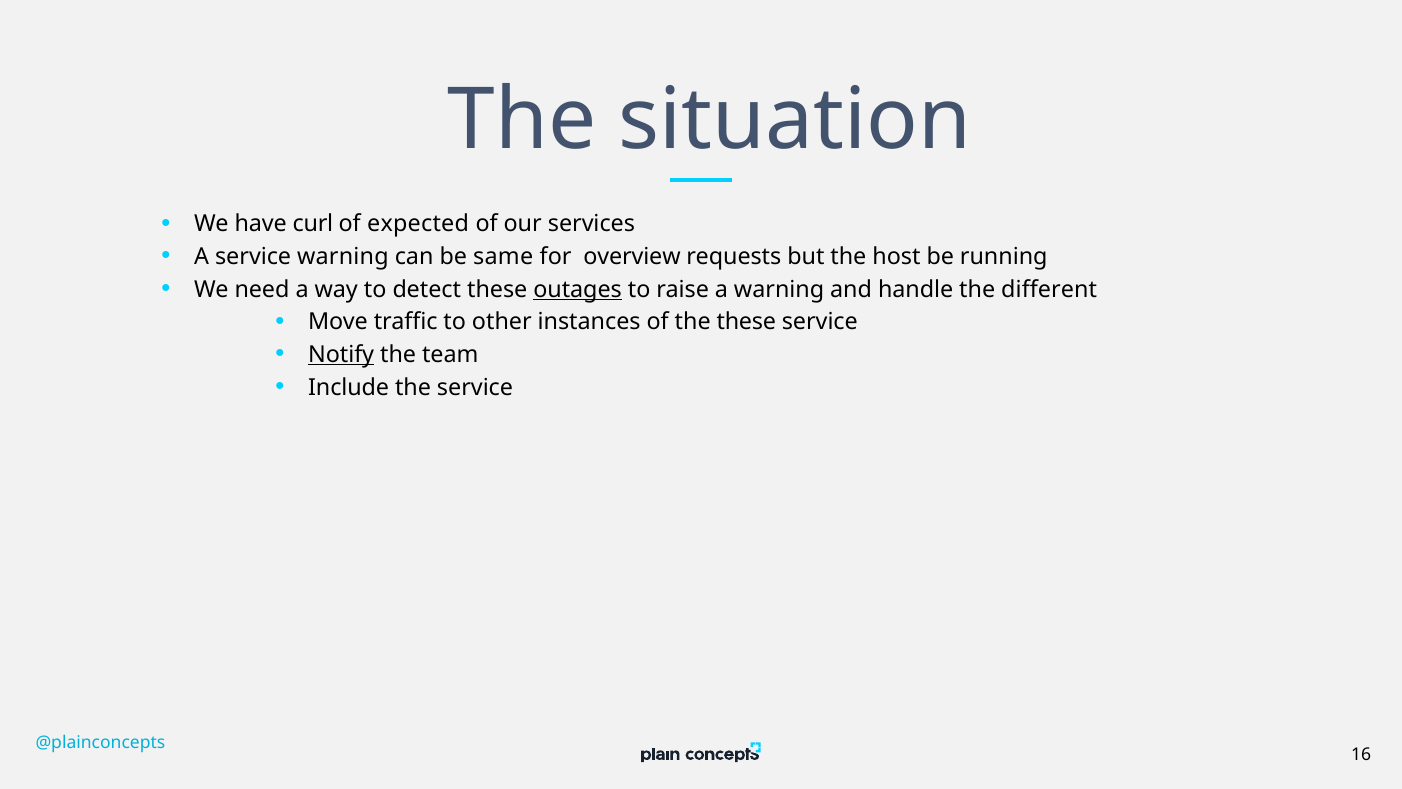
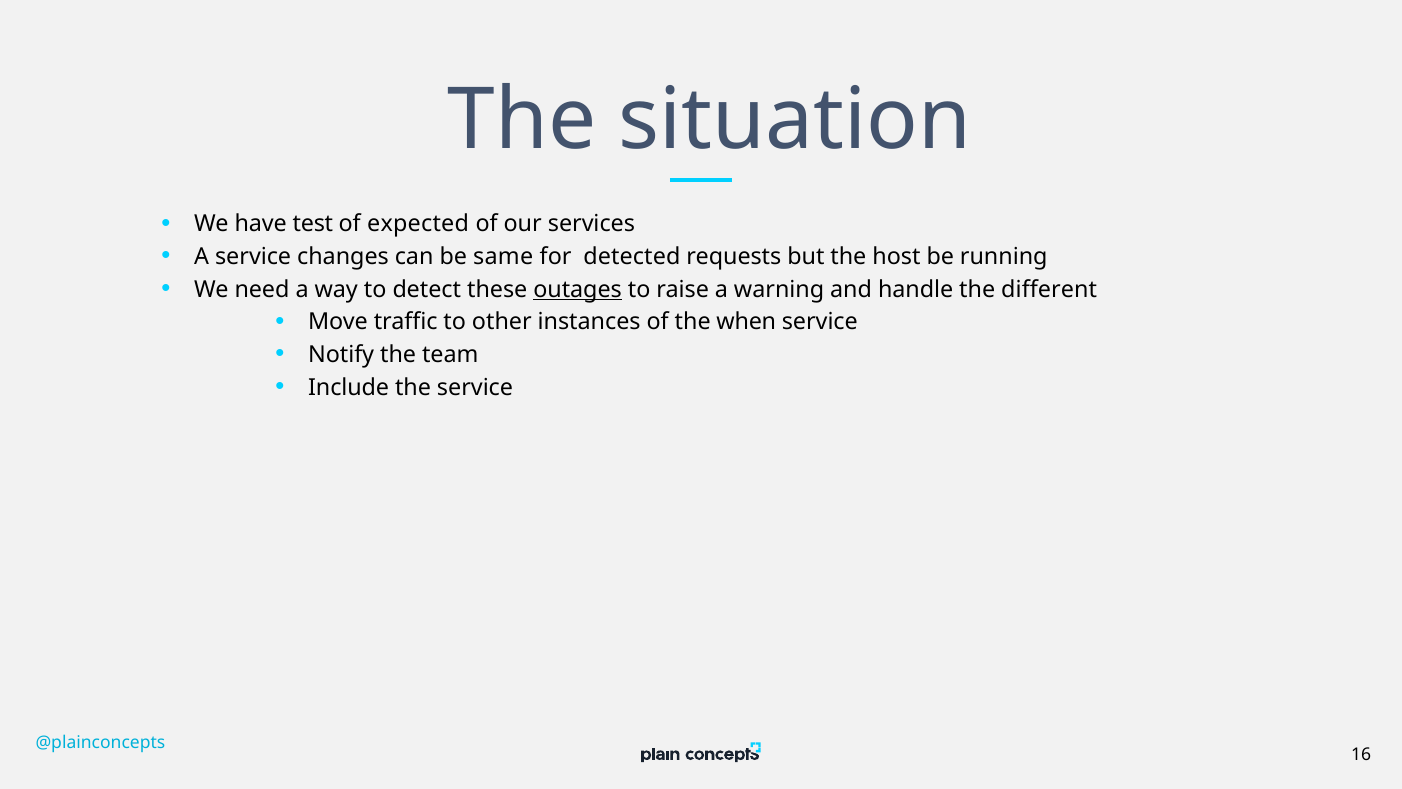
curl: curl -> test (313, 224)
service warning: warning -> changes (343, 256)
overview: overview -> detected (632, 256)
the these: these -> when (746, 322)
Notify underline: present -> none (341, 355)
